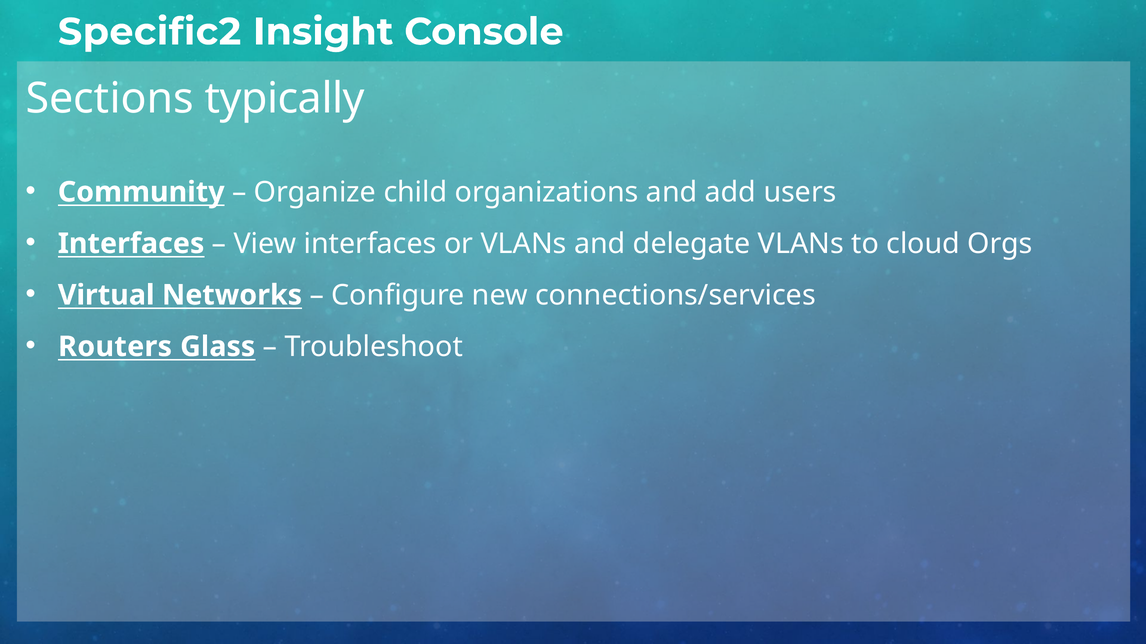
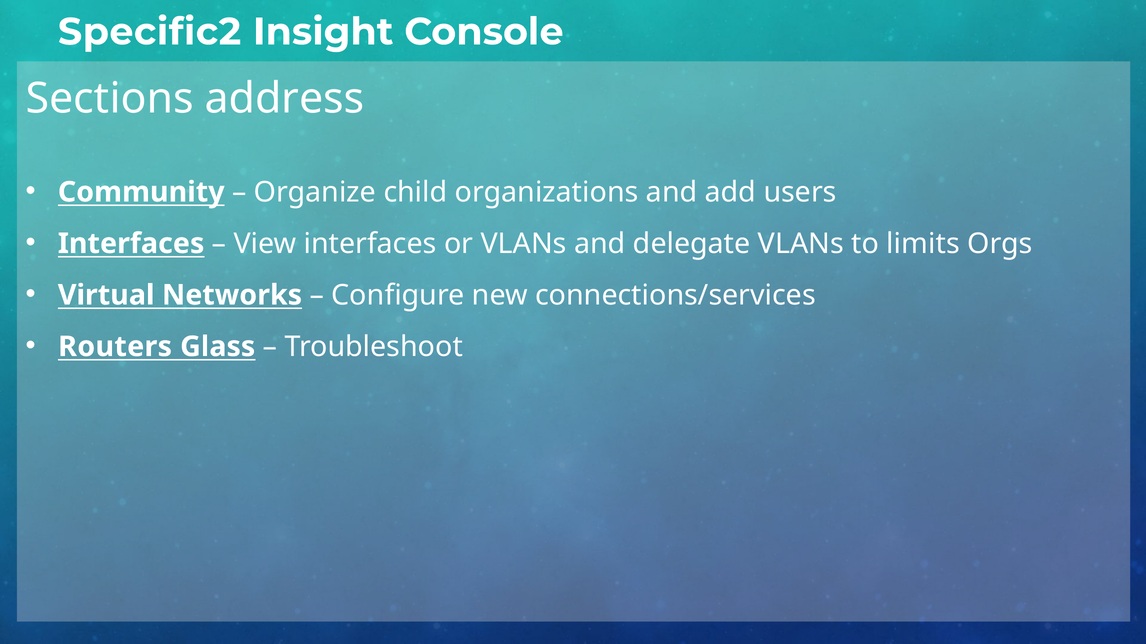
typically: typically -> address (285, 99)
cloud: cloud -> limits (923, 244)
